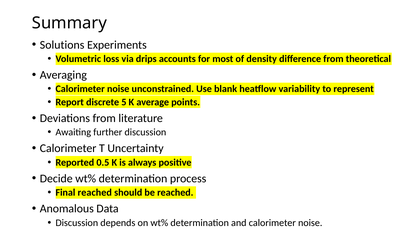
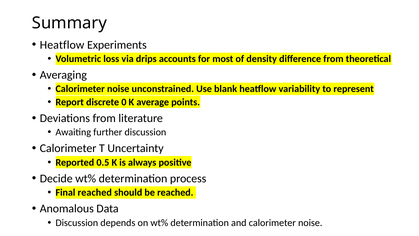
Solutions: Solutions -> Heatflow (62, 45)
5: 5 -> 0 (124, 102)
